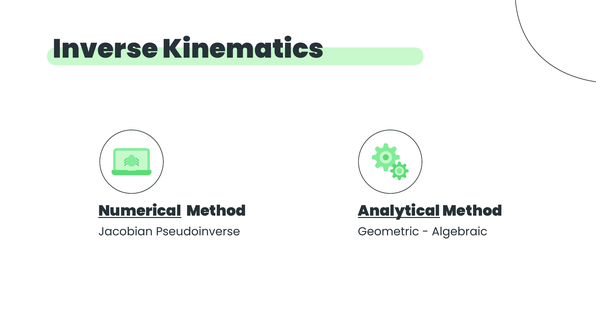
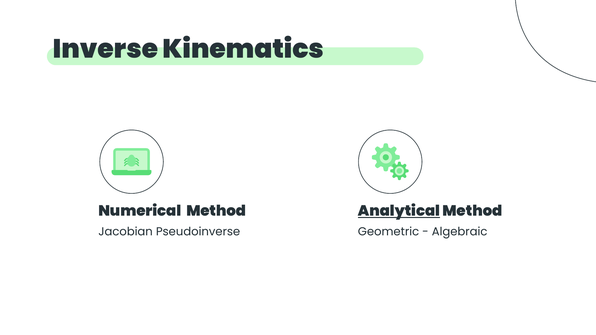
Numerical underline: present -> none (140, 211)
